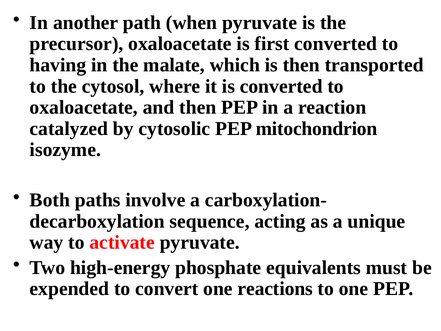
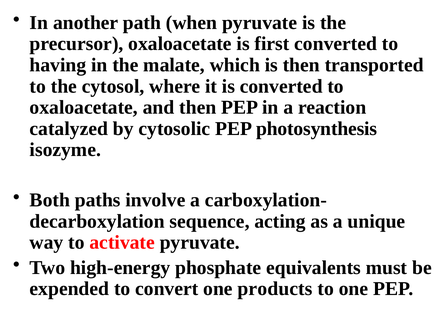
mitochondrion: mitochondrion -> photosynthesis (317, 129)
reactions: reactions -> products (275, 289)
